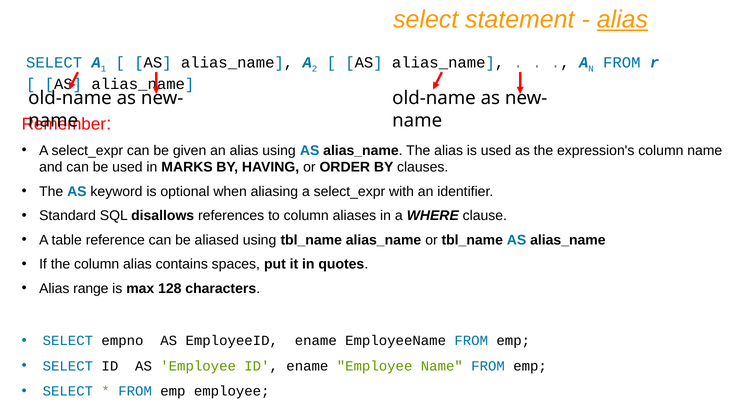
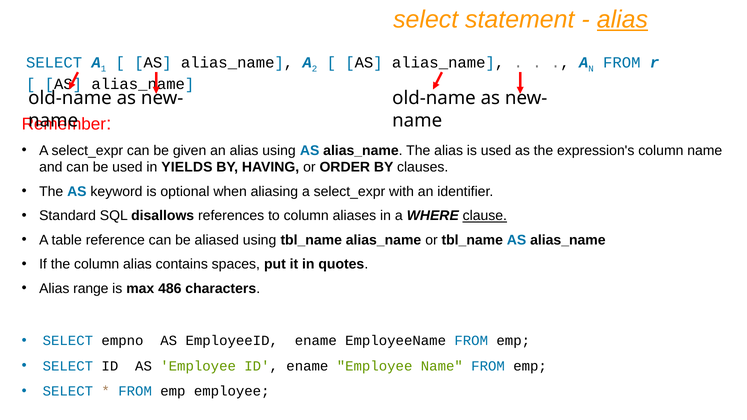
MARKS: MARKS -> YIELDS (187, 167)
clause underline: none -> present (485, 216)
128: 128 -> 486 (170, 289)
